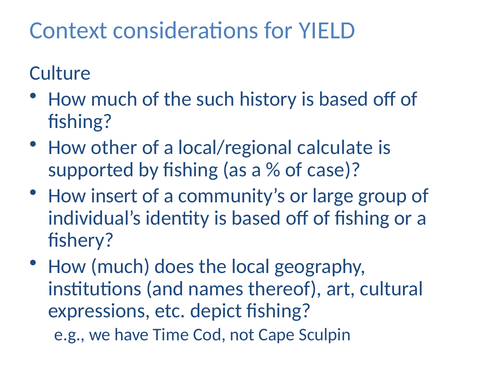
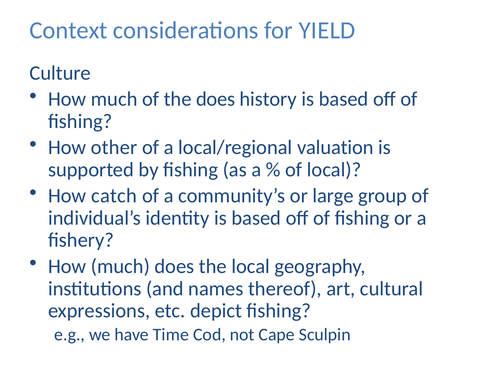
the such: such -> does (216, 99)
calculate: calculate -> valuation (335, 147)
of case: case -> local (334, 170)
insert: insert -> catch (114, 196)
